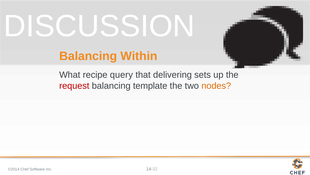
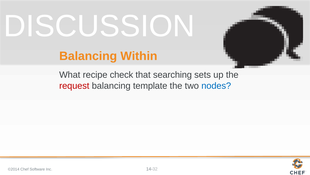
query: query -> check (122, 75)
delivering: delivering -> searching (172, 75)
nodes colour: orange -> blue (216, 86)
